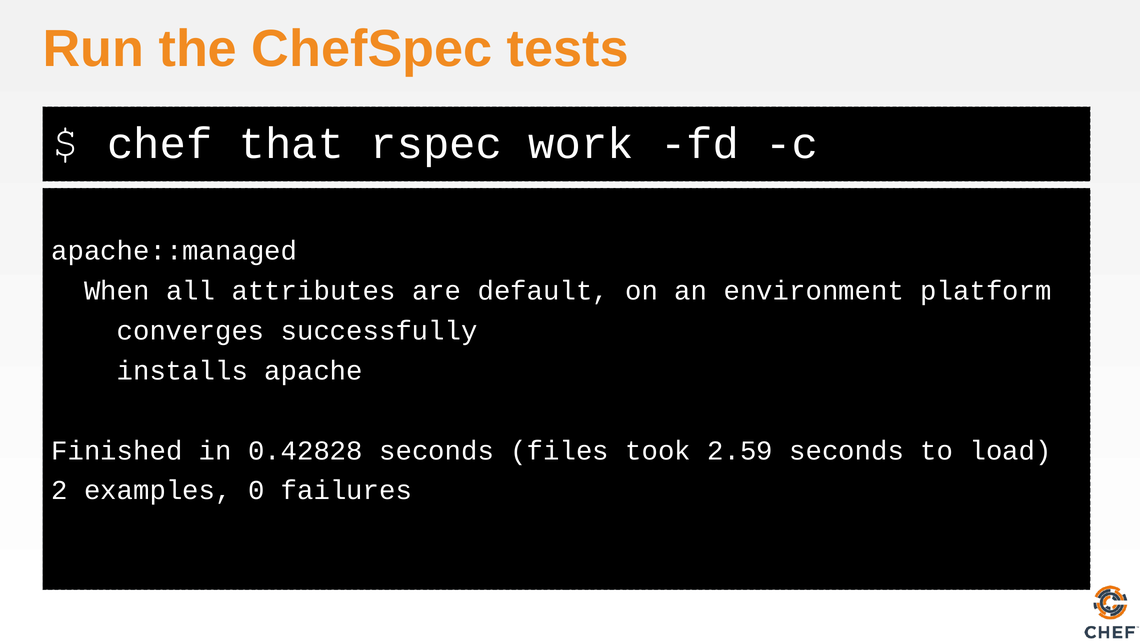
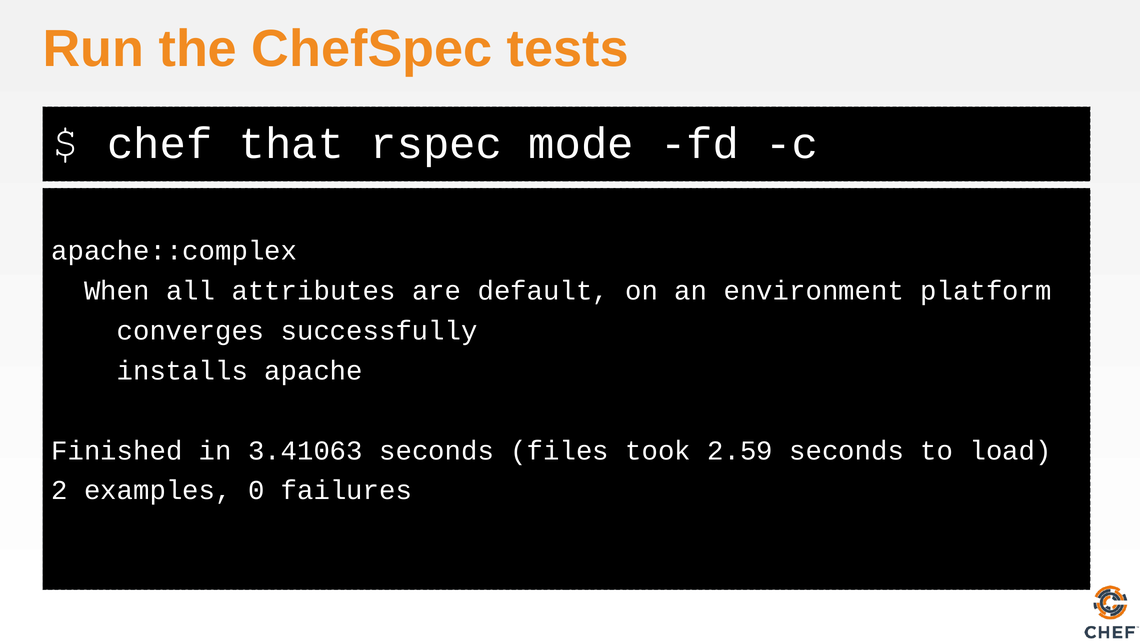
work: work -> mode (581, 144)
apache::managed: apache::managed -> apache::complex (174, 251)
0.42828: 0.42828 -> 3.41063 (305, 451)
